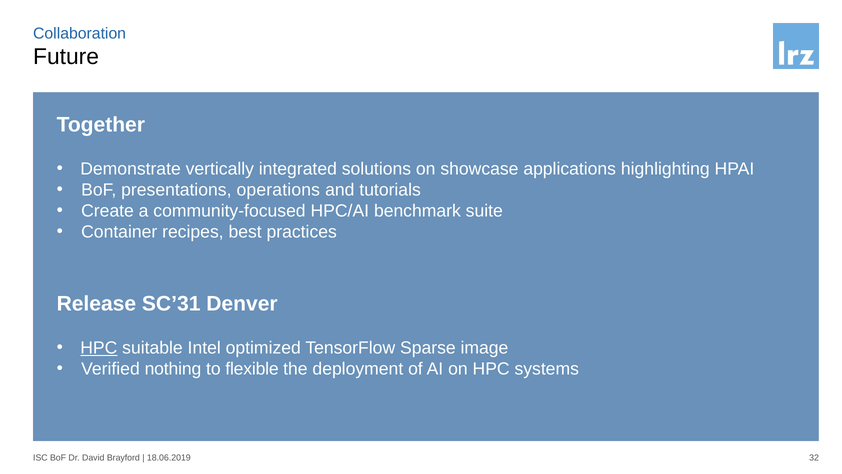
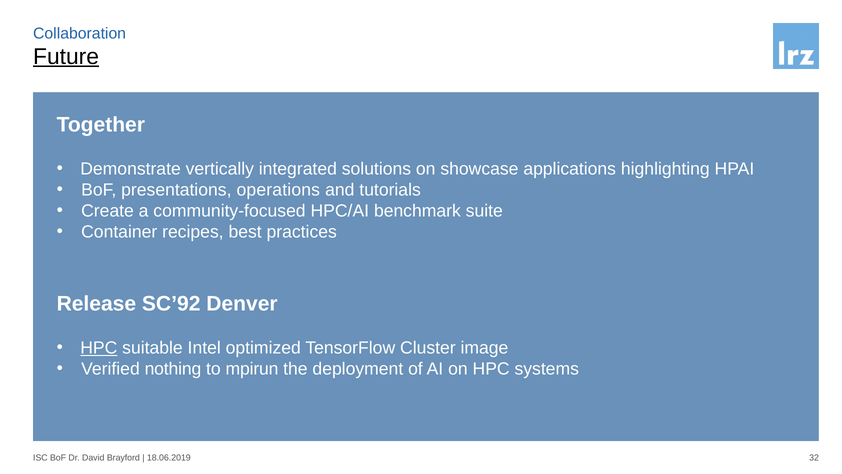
Future underline: none -> present (66, 56)
SC’31: SC’31 -> SC’92 (171, 304)
Sparse: Sparse -> Cluster (428, 348)
flexible: flexible -> mpirun (252, 369)
